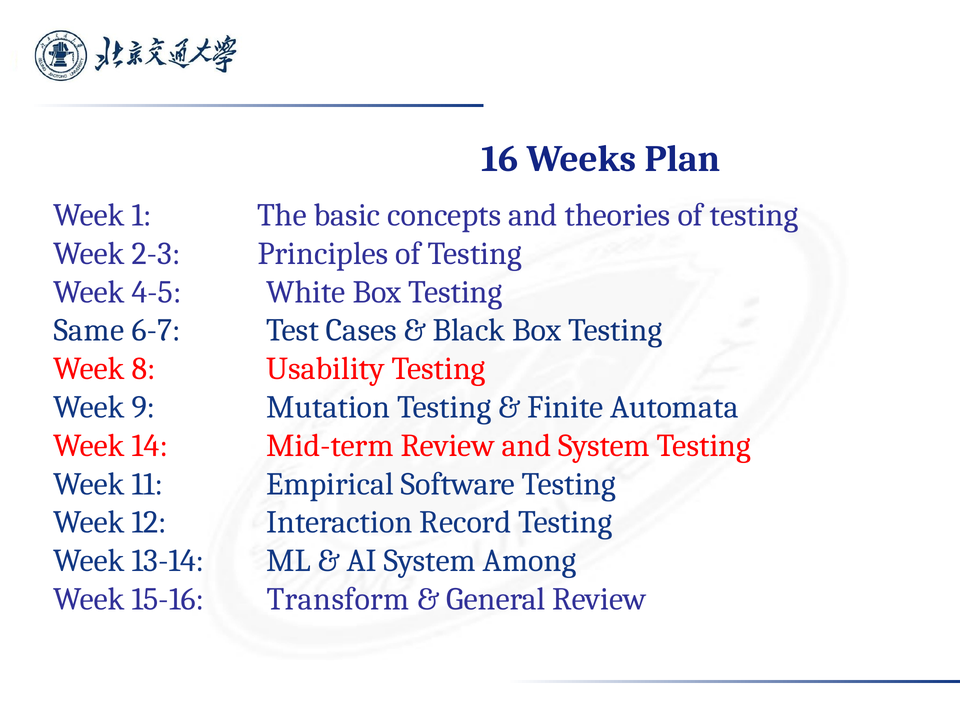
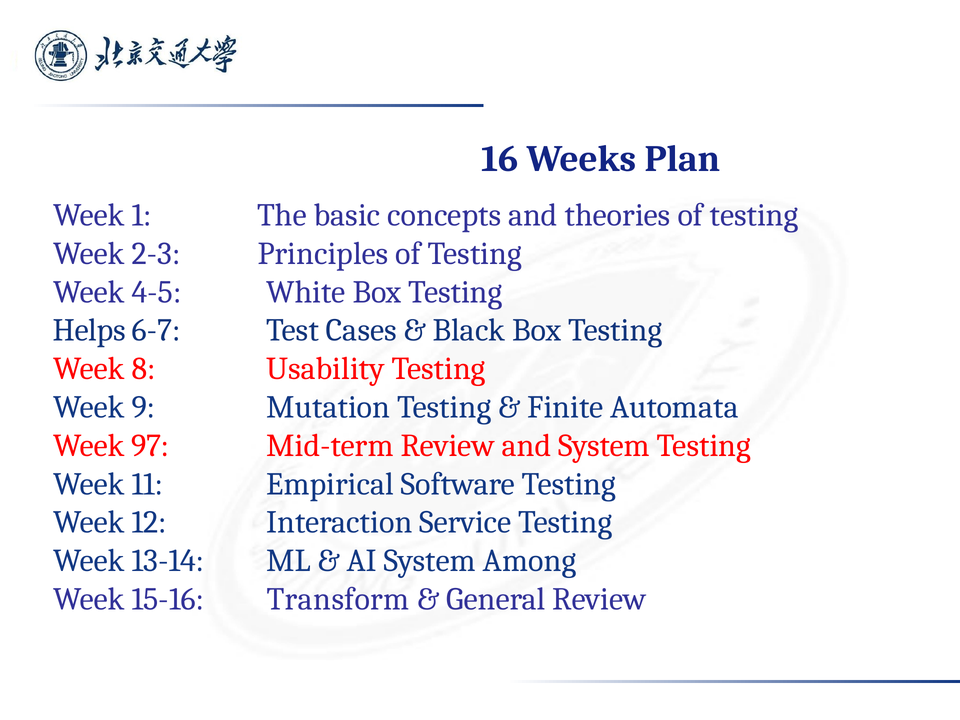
Same: Same -> Helps (89, 330)
14: 14 -> 97 (150, 446)
Record: Record -> Service (465, 522)
